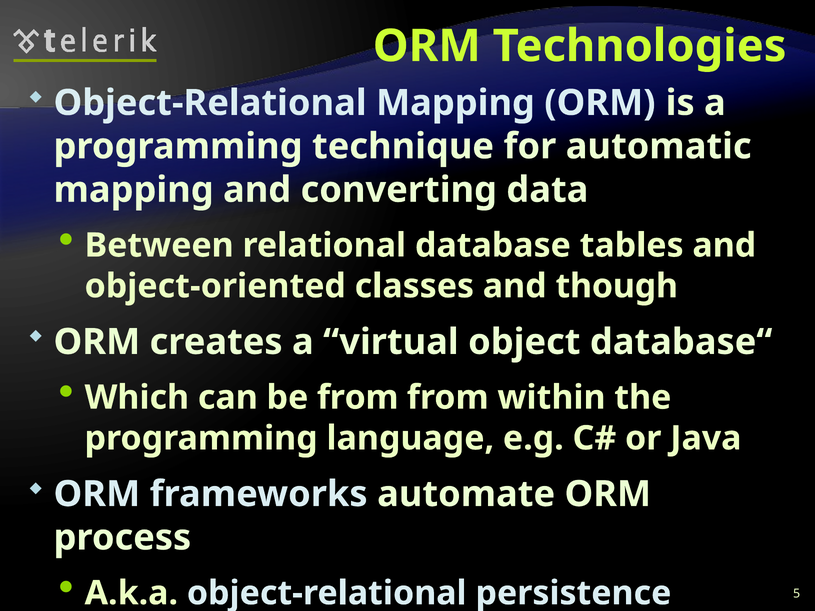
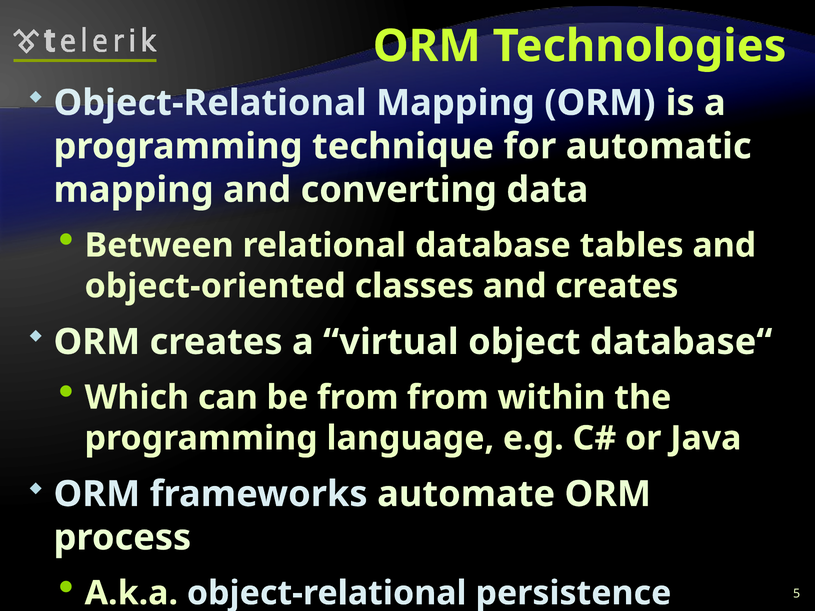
and though: though -> creates (617, 286)
